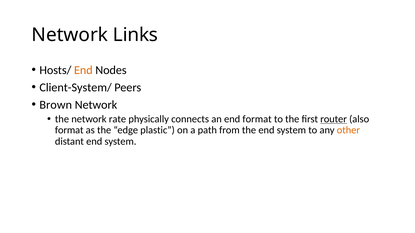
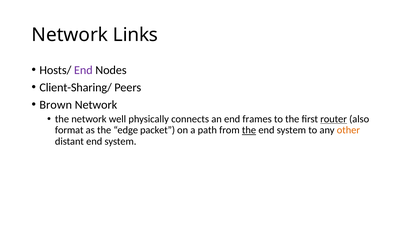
End colour: orange -> purple (83, 70)
Client-System/: Client-System/ -> Client-Sharing/ (76, 88)
rate: rate -> well (117, 119)
end format: format -> frames (257, 119)
plastic: plastic -> packet (158, 130)
the underline: none -> present (249, 130)
